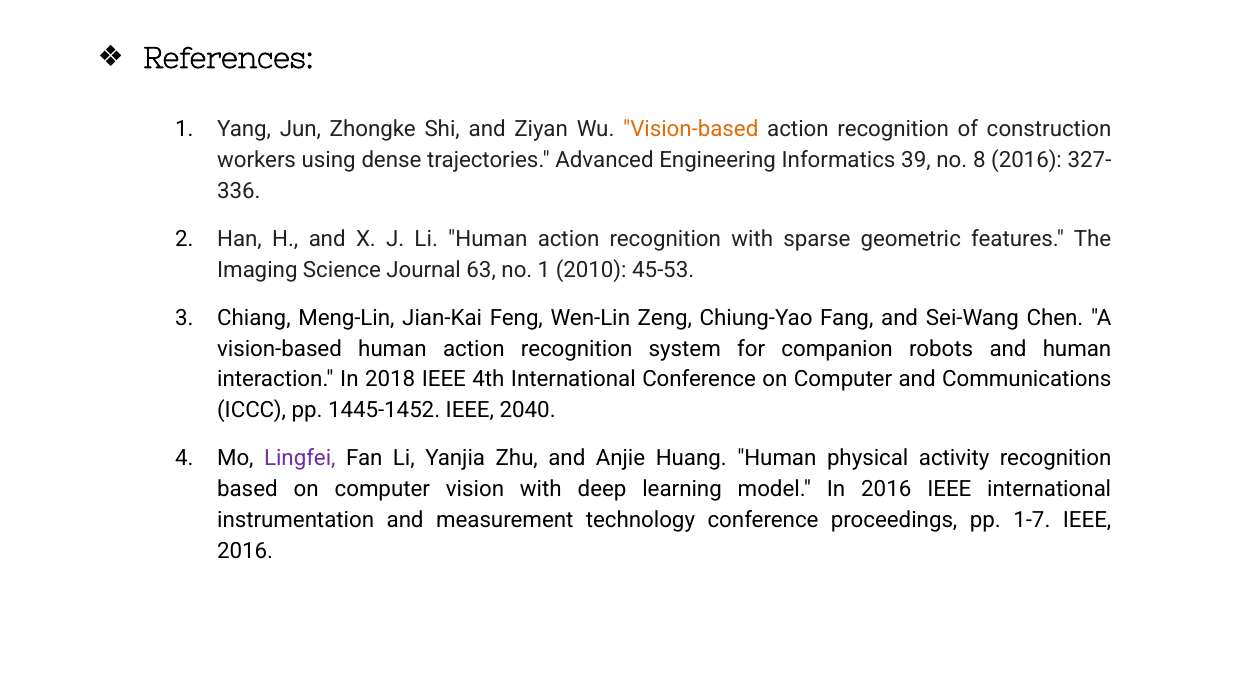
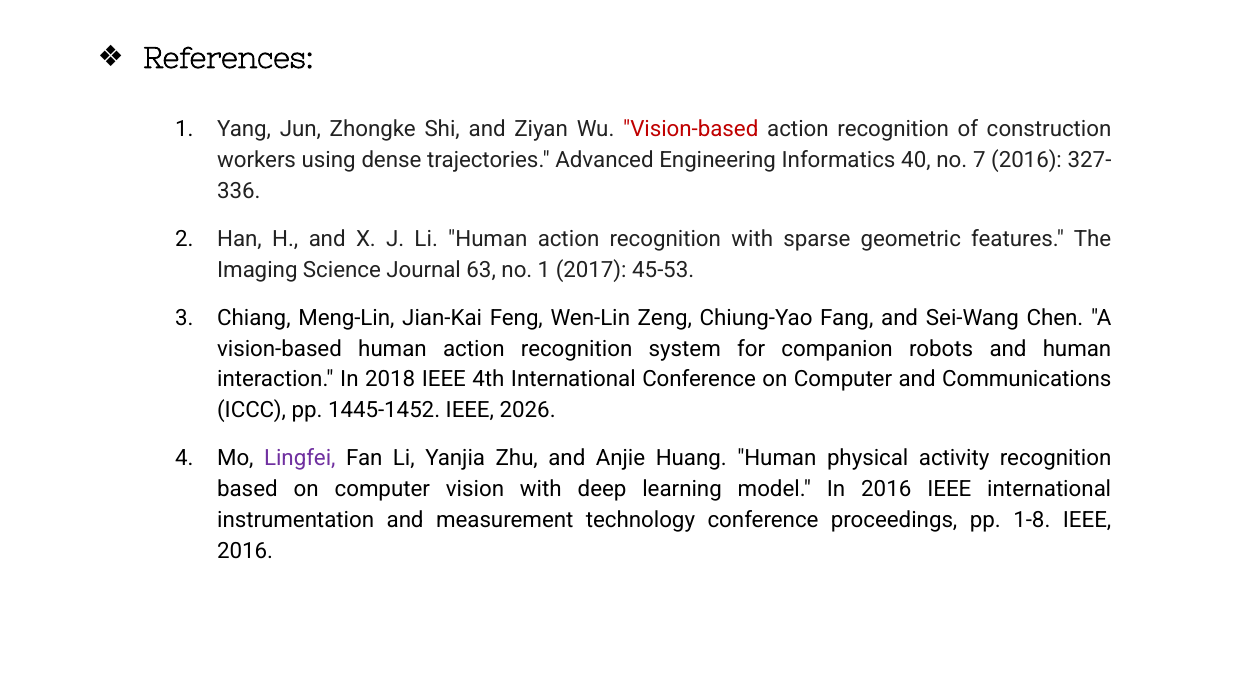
Vision-based colour: orange -> red (691, 129)
39: 39 -> 40 (916, 160)
8: 8 -> 7 (979, 160)
2010: 2010 -> 2017 (591, 270)
2040: 2040 -> 2026 (528, 410)
1-7: 1-7 -> 1-8 (1032, 520)
